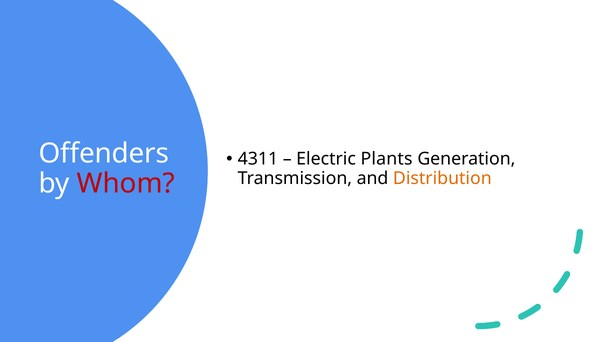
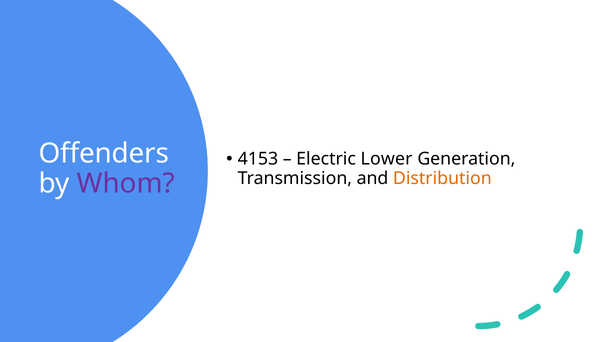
4311: 4311 -> 4153 (258, 159)
Plants: Plants -> Lower (387, 159)
Whom colour: red -> purple (126, 184)
